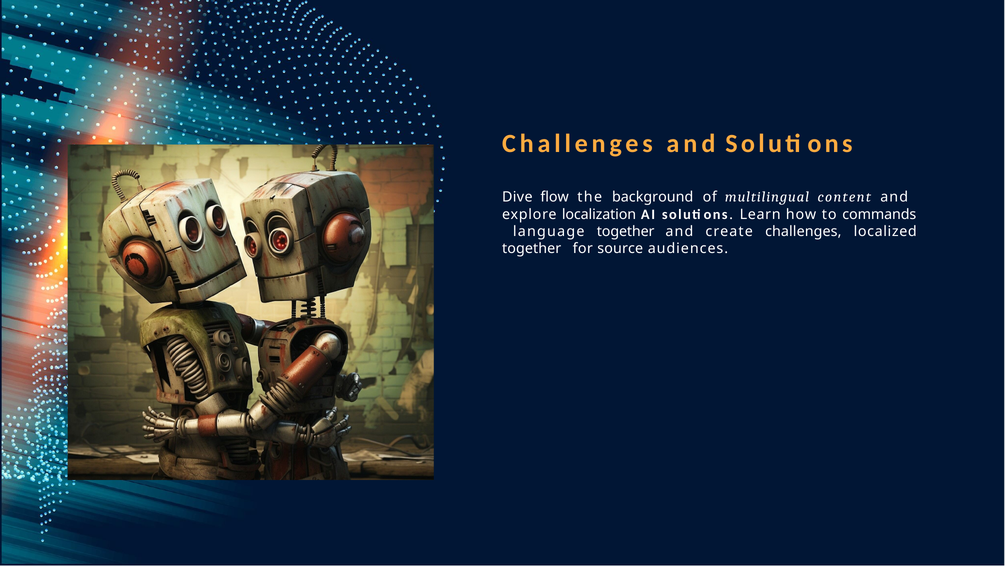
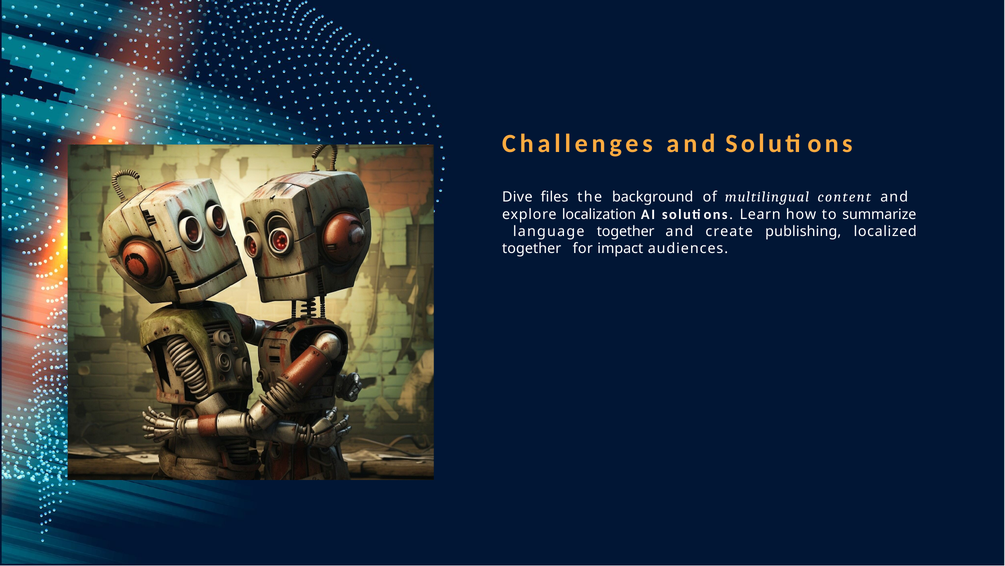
flow: flow -> files (555, 197)
commands: commands -> summarize (879, 214)
create challenges: challenges -> publishing (803, 231)
source: source -> impact (620, 248)
